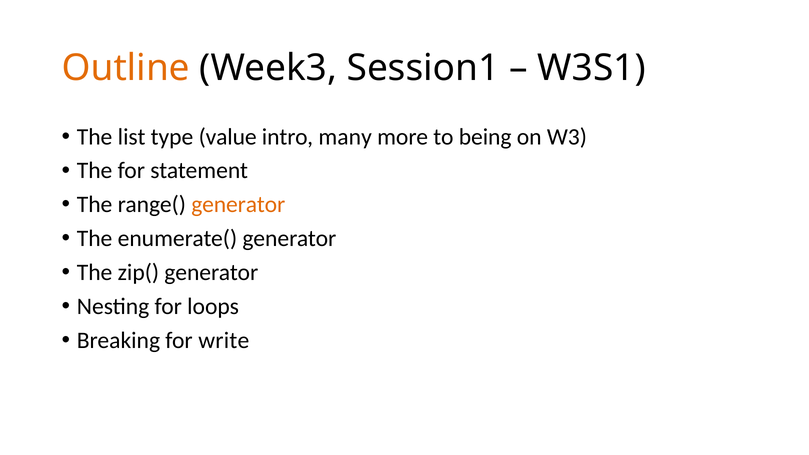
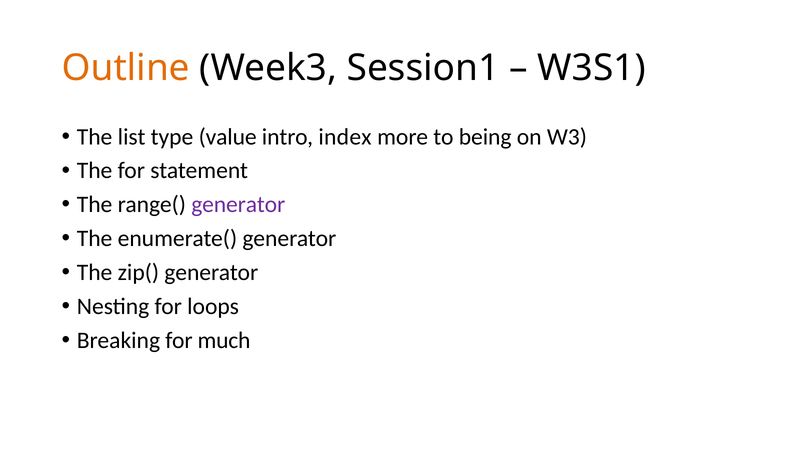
many: many -> index (345, 137)
generator colour: orange -> purple (238, 205)
write: write -> much (224, 340)
